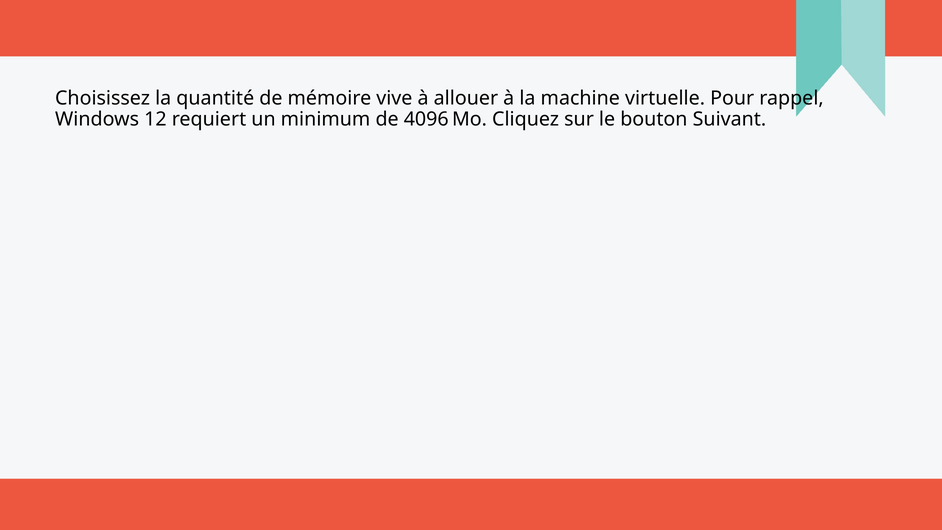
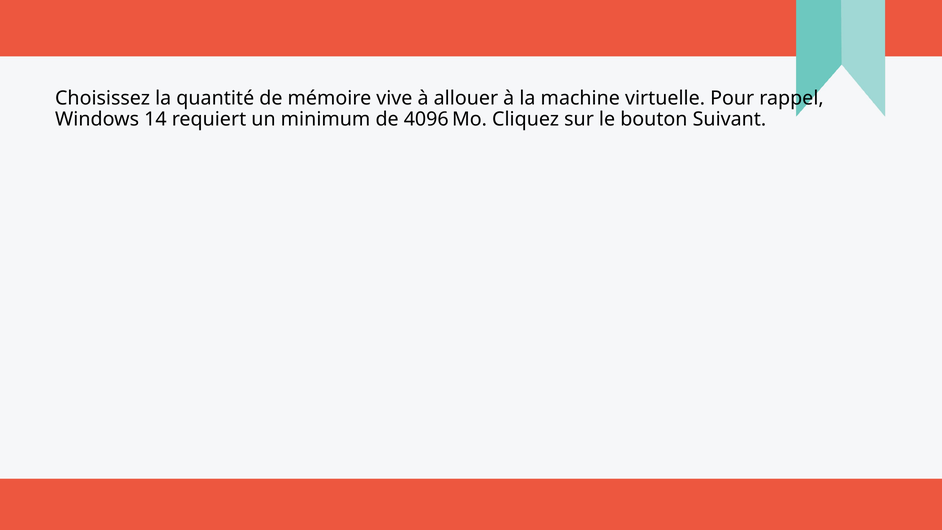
12: 12 -> 14 (155, 119)
